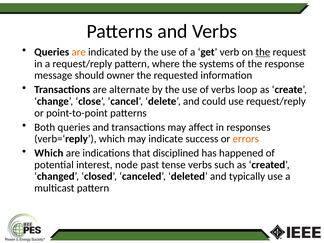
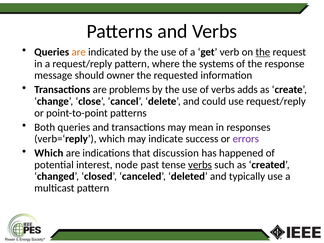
alternate: alternate -> problems (129, 90)
loop: loop -> adds (247, 90)
affect: affect -> mean (201, 127)
errors colour: orange -> purple (246, 139)
disciplined: disciplined -> discussion (176, 153)
verbs underline: none -> present (200, 165)
